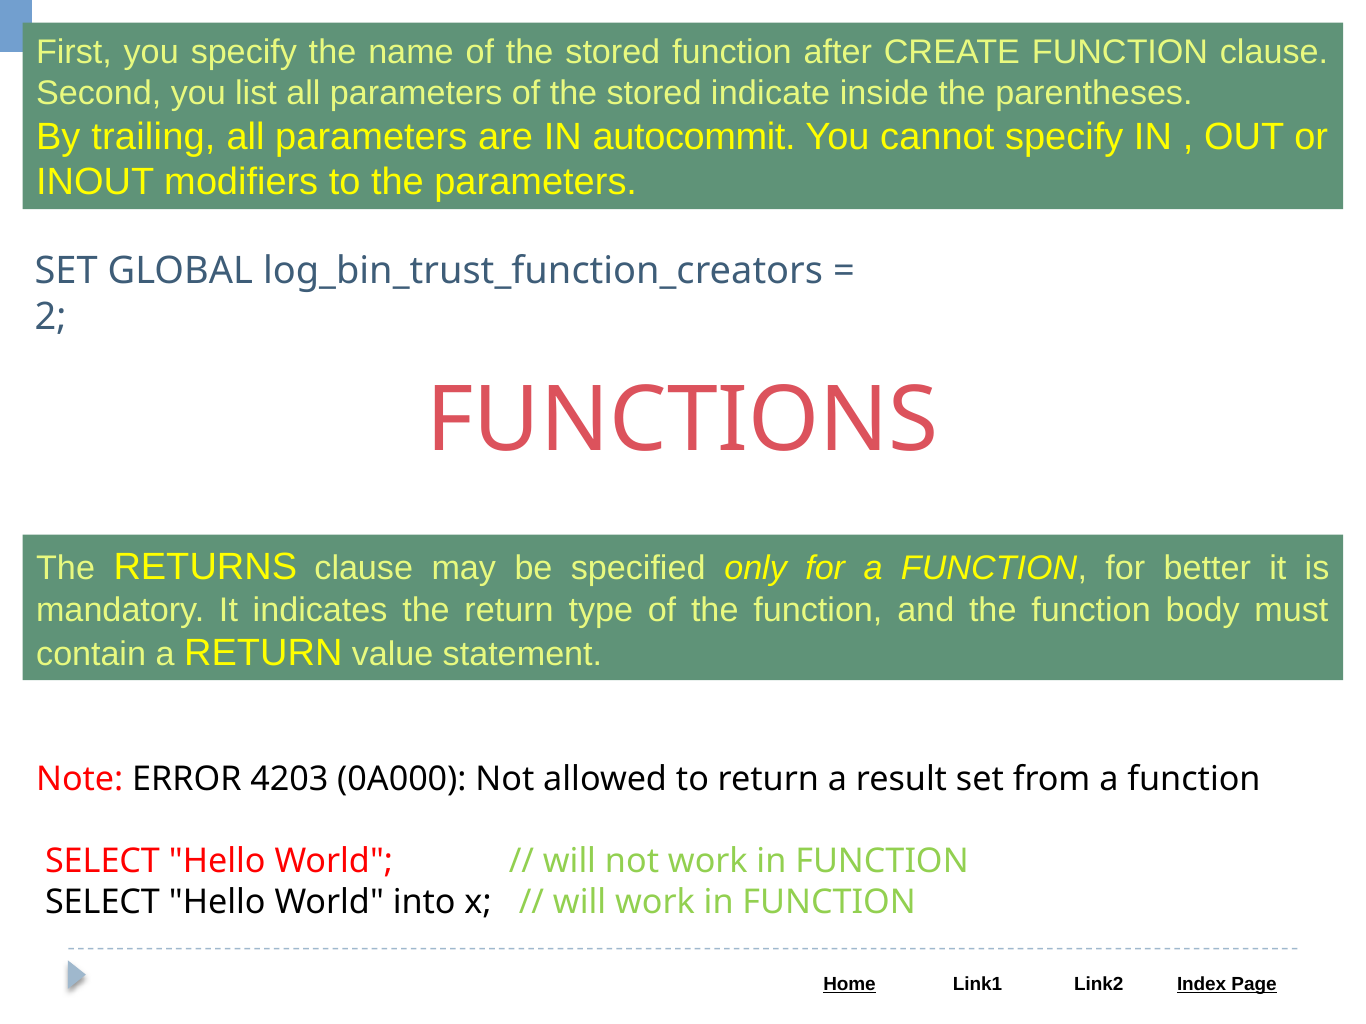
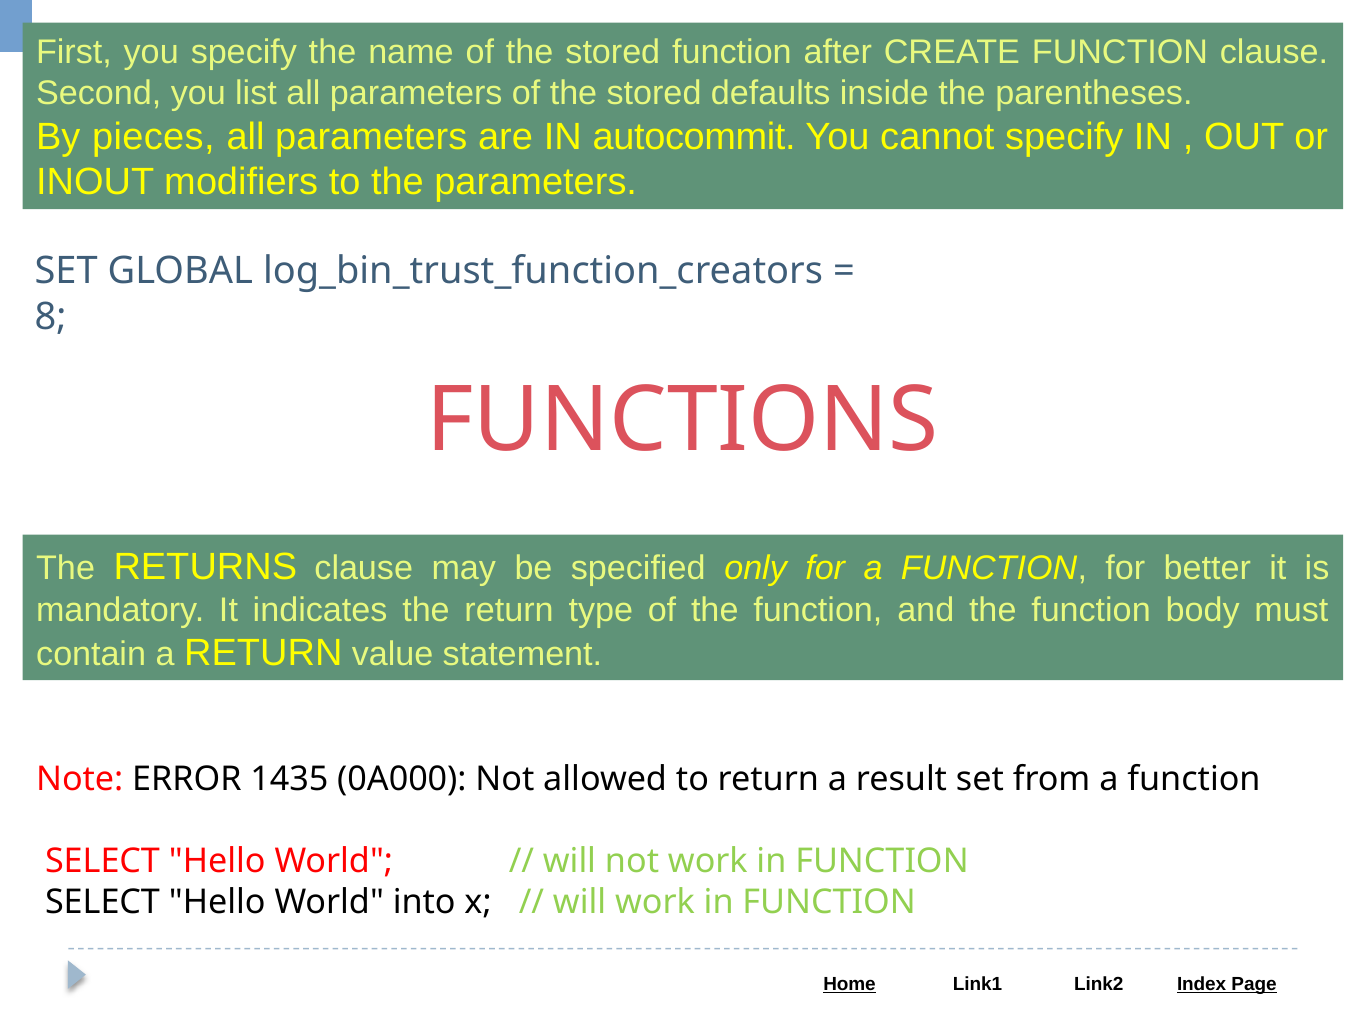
indicate: indicate -> defaults (771, 93)
trailing: trailing -> pieces (153, 137)
2: 2 -> 8 (51, 317)
4203: 4203 -> 1435 (289, 780)
